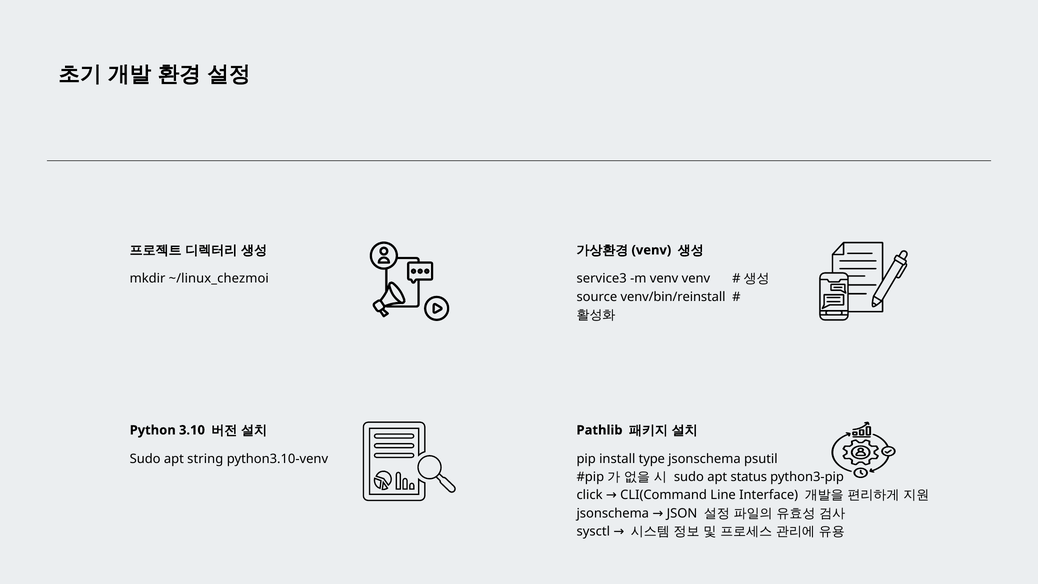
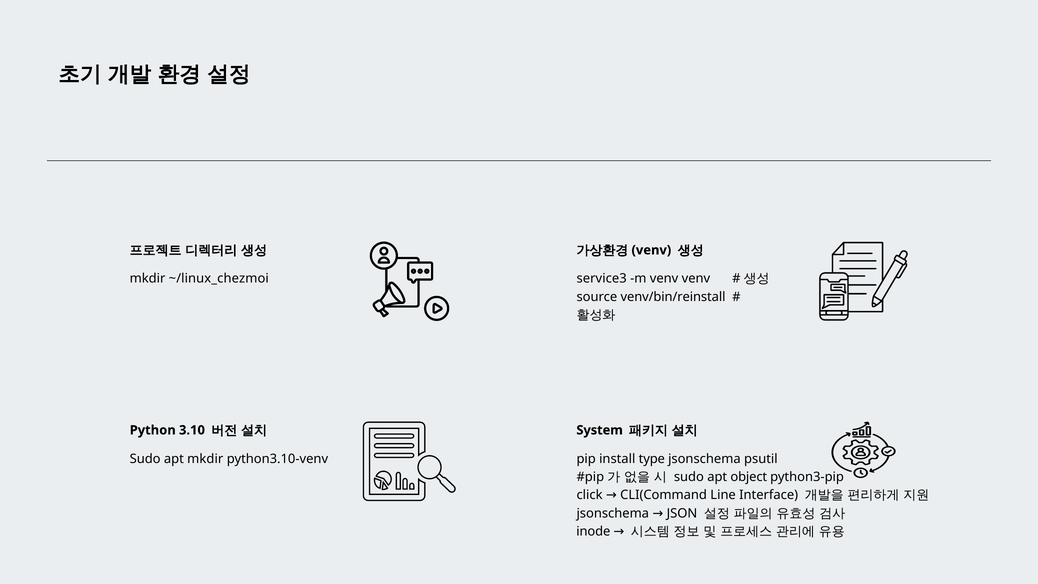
Pathlib: Pathlib -> System (600, 430)
apt string: string -> mkdir (205, 459)
status: status -> object (749, 477)
sysctl: sysctl -> inode (593, 531)
